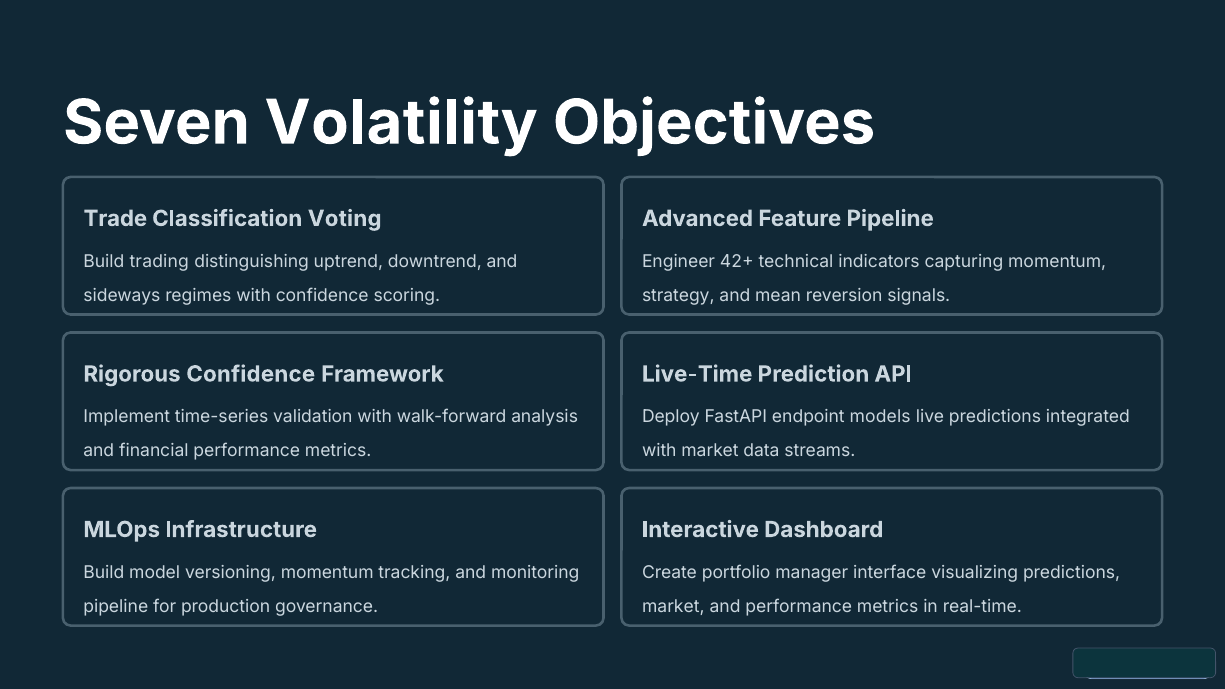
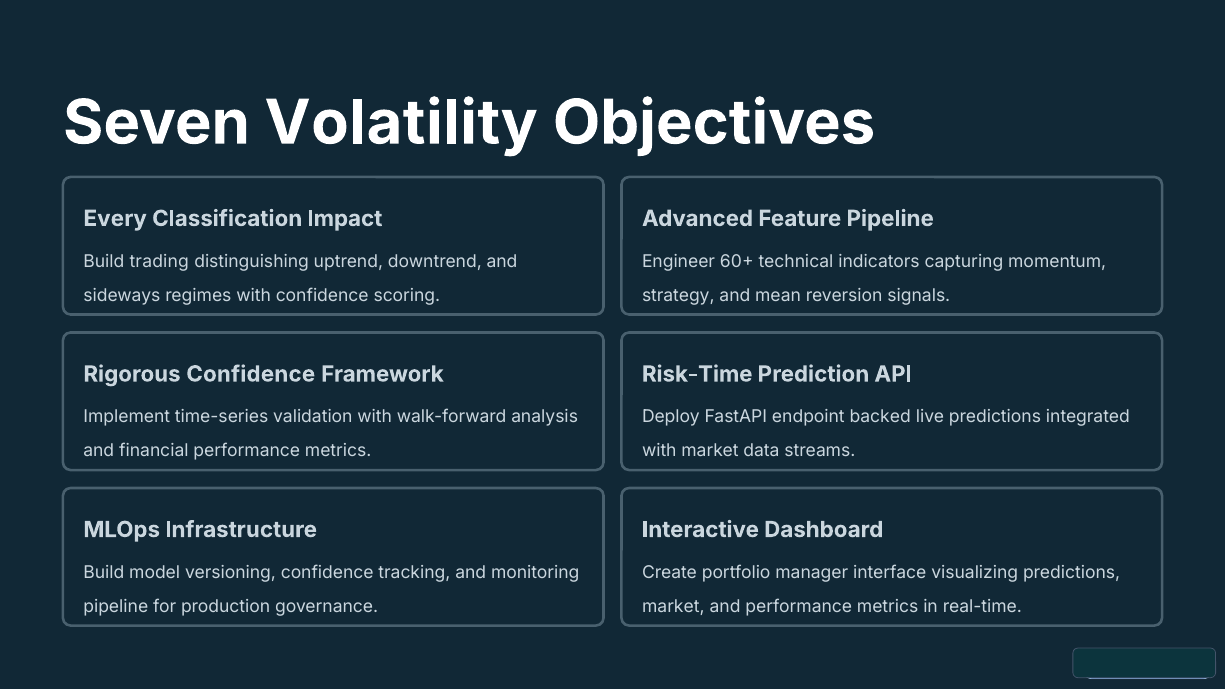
Trade: Trade -> Every (115, 219)
Voting: Voting -> Impact (345, 219)
42+: 42+ -> 60+ (737, 261)
Live-Time: Live-Time -> Risk-Time (697, 374)
models: models -> backed (880, 417)
versioning momentum: momentum -> confidence (327, 572)
